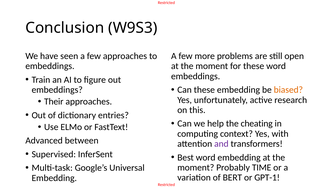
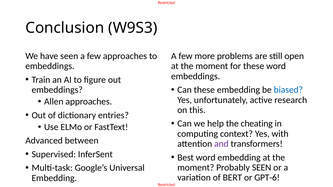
biased colour: orange -> blue (288, 90)
Their: Their -> Allen (54, 102)
Probably TIME: TIME -> SEEN (262, 168)
GPT-1: GPT-1 -> GPT-6 (267, 178)
